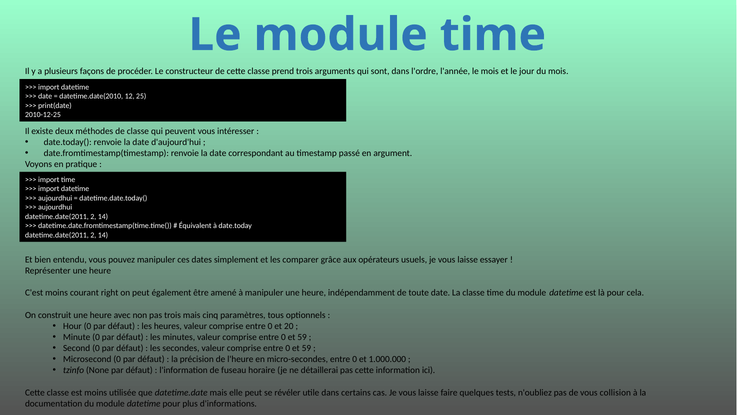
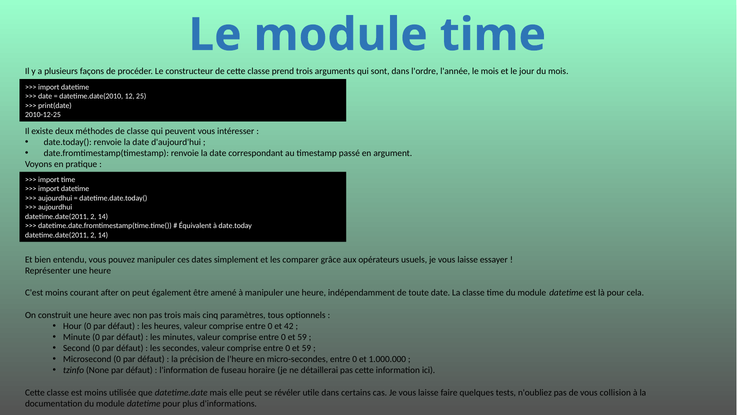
right: right -> after (110, 293)
20: 20 -> 42 (289, 326)
